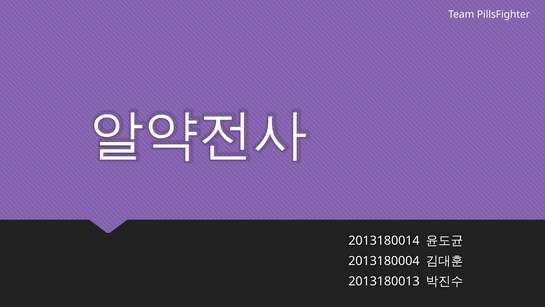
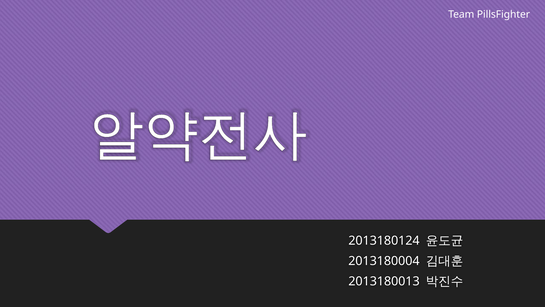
2013180014: 2013180014 -> 2013180124 (384, 240)
